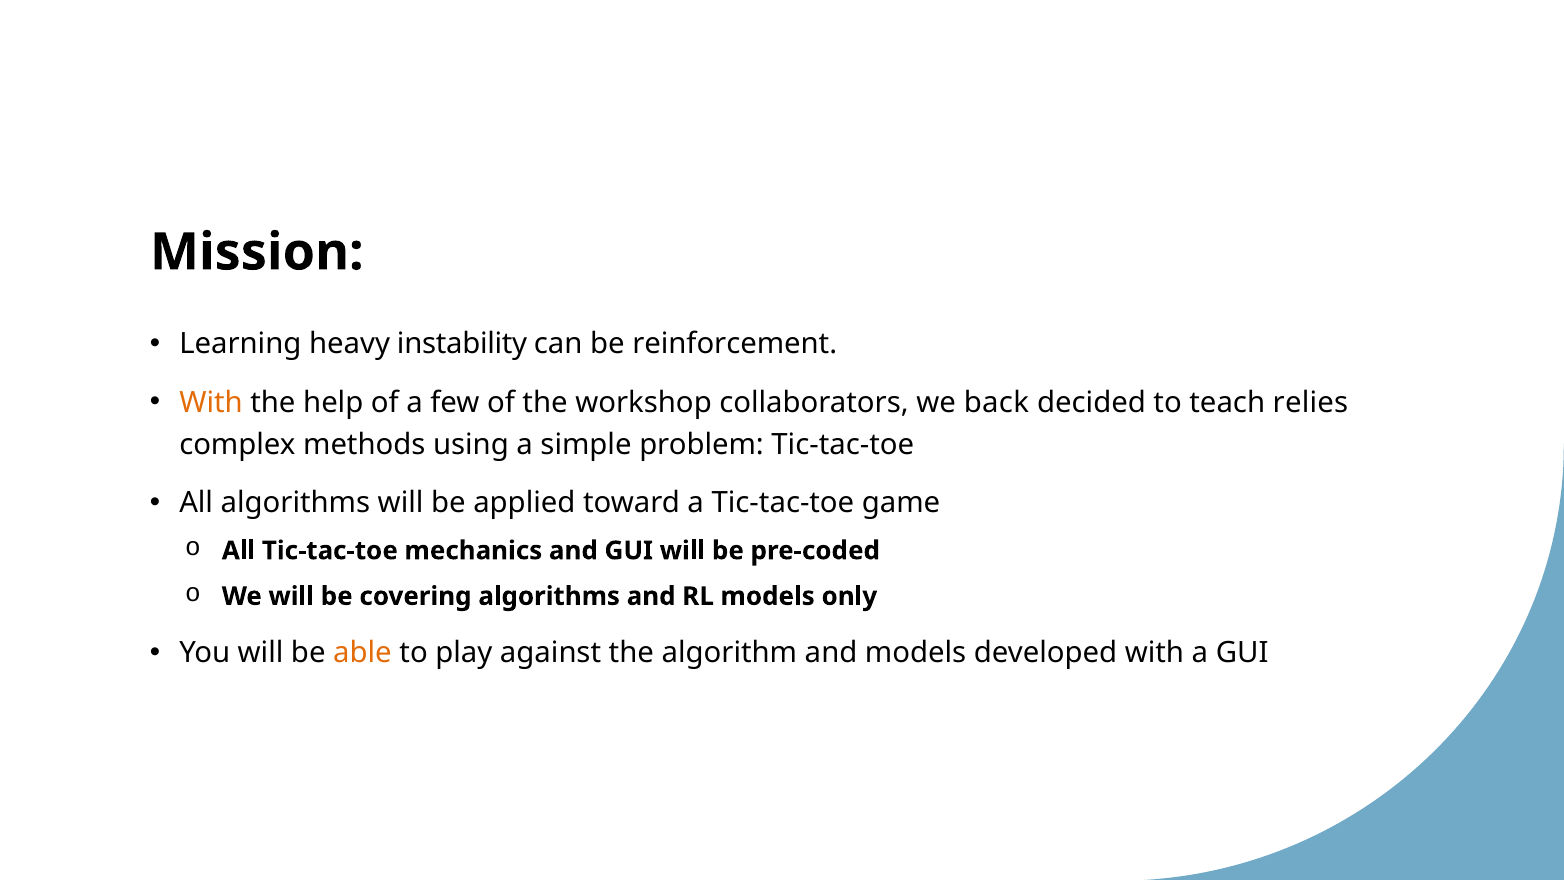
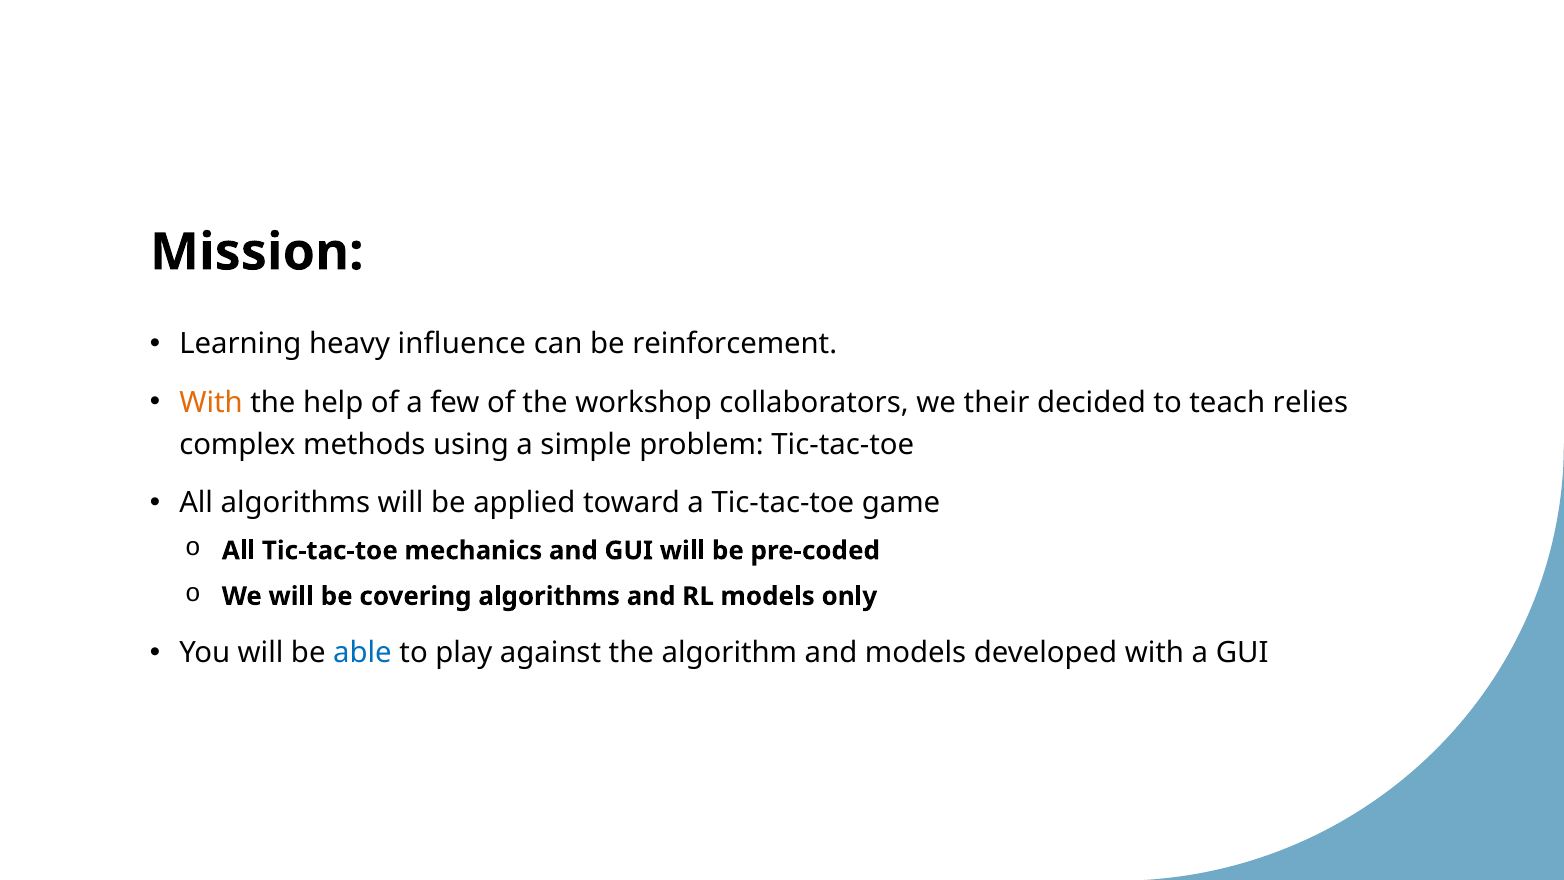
instability: instability -> influence (462, 344)
back: back -> their (996, 402)
able colour: orange -> blue (362, 653)
